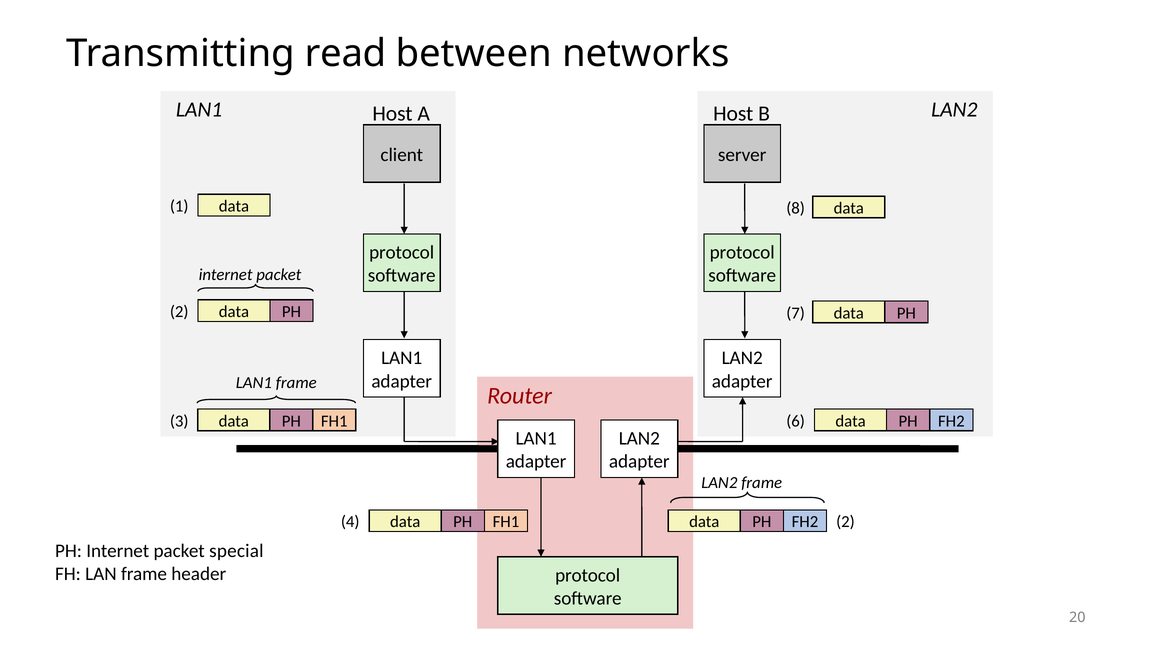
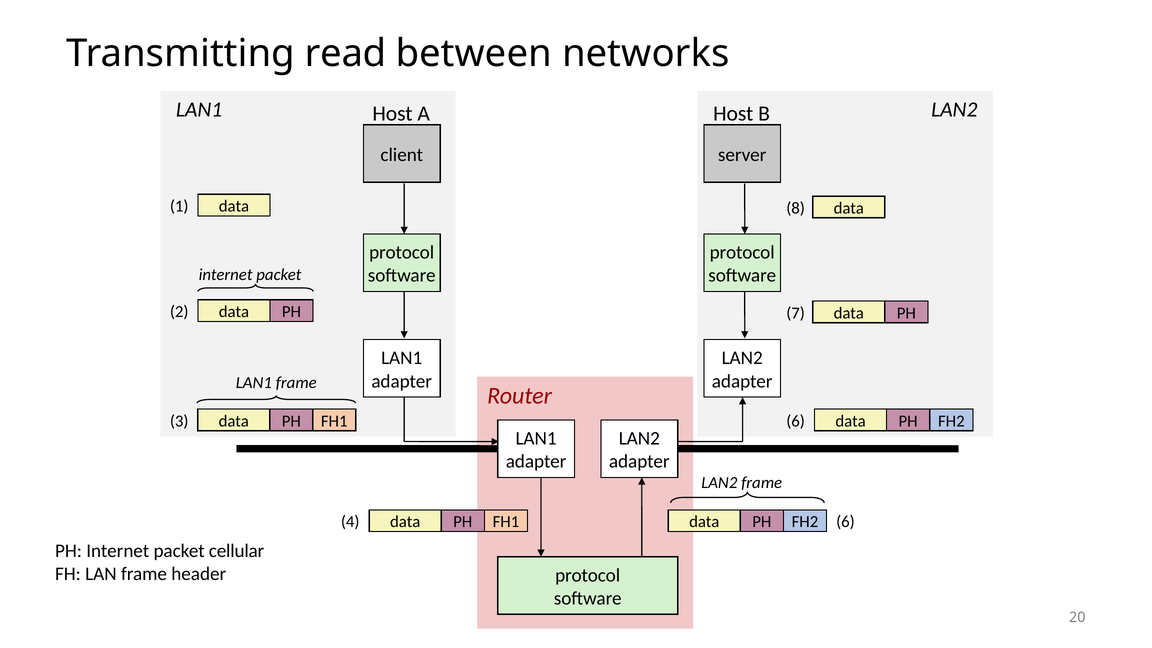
2: 2 -> 6 (845, 522)
special: special -> cellular (237, 551)
